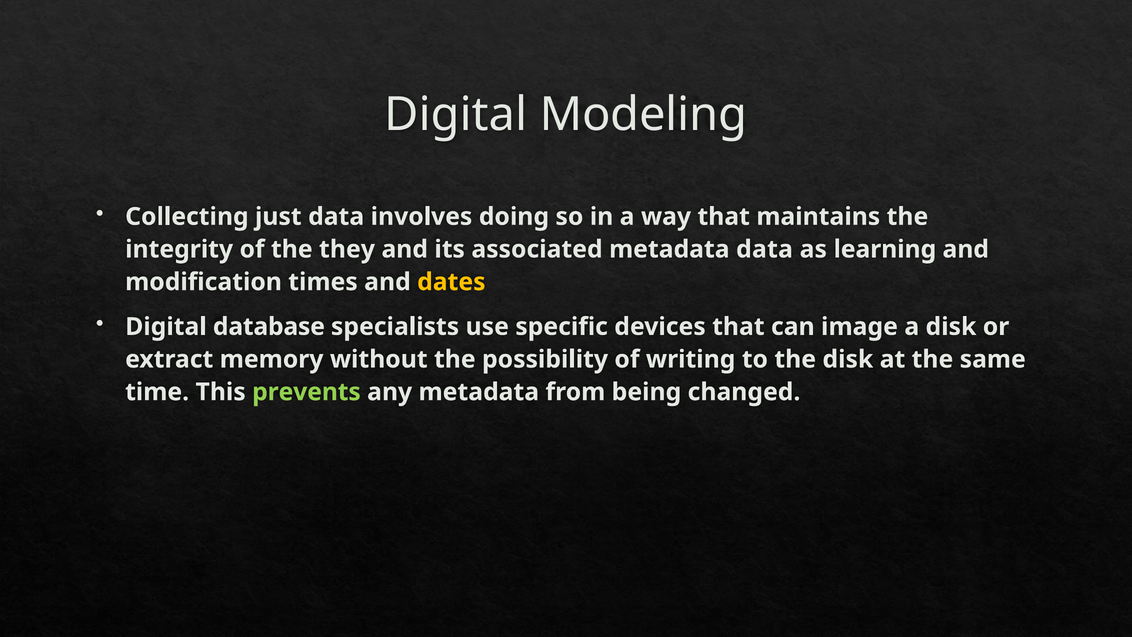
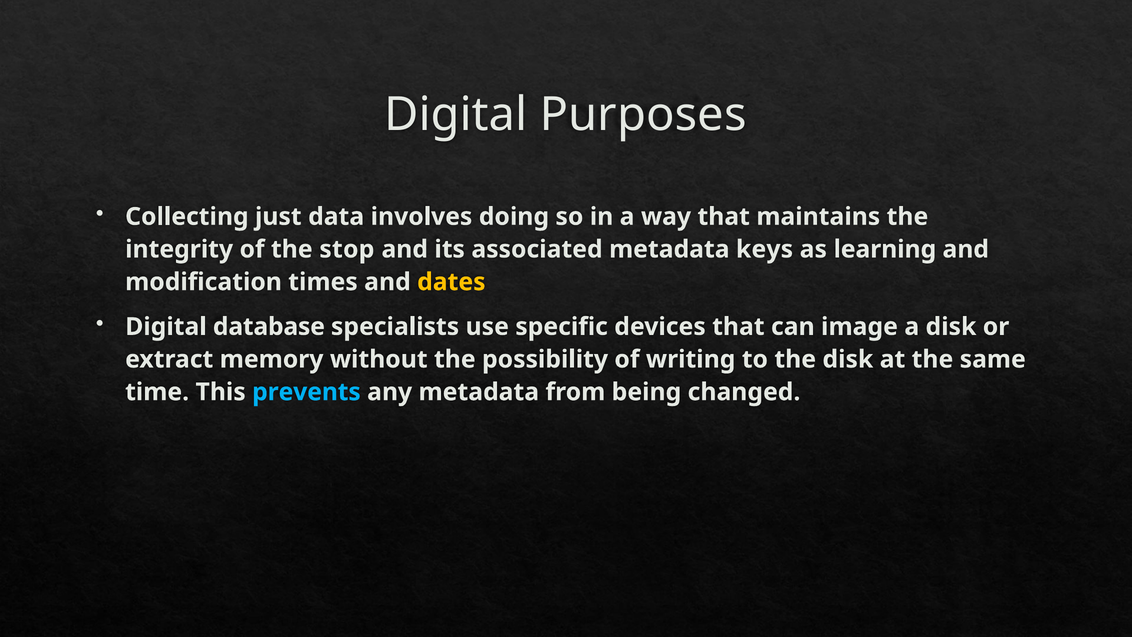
Modeling: Modeling -> Purposes (643, 115)
they: they -> stop (347, 249)
metadata data: data -> keys (765, 249)
prevents colour: light green -> light blue (306, 392)
